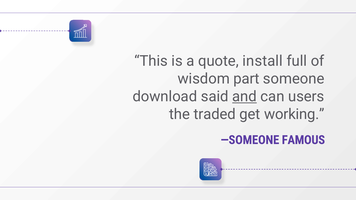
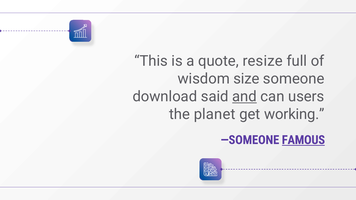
install: install -> resize (263, 61)
part: part -> size (246, 79)
traded: traded -> planet (215, 114)
FAMOUS underline: none -> present (303, 140)
